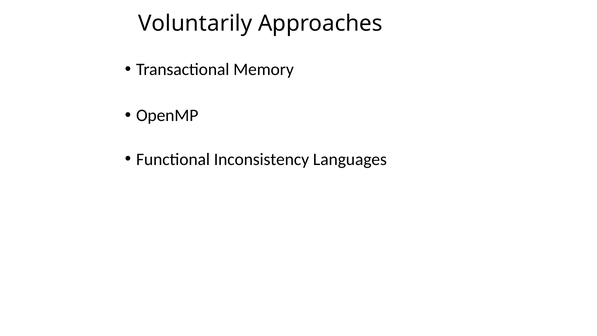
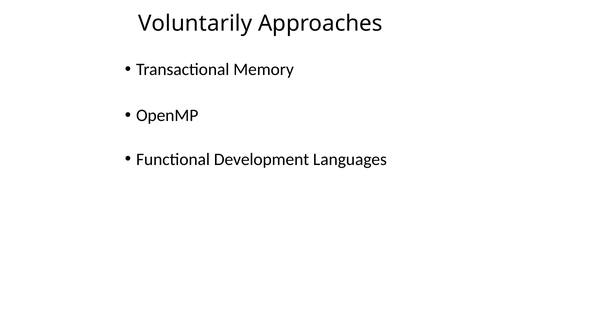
Inconsistency: Inconsistency -> Development (261, 159)
